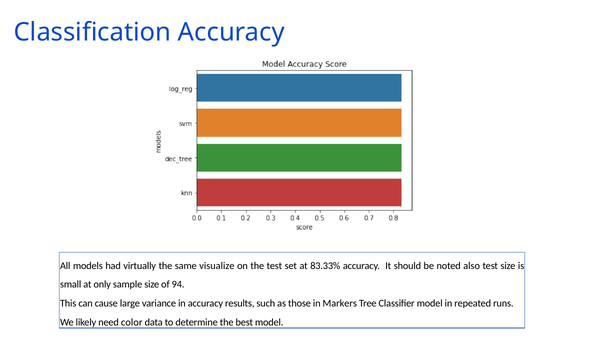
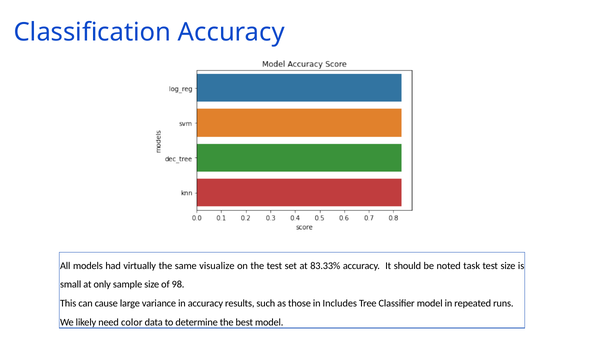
also: also -> task (472, 266)
94: 94 -> 98 (178, 285)
Markers: Markers -> Includes (340, 304)
